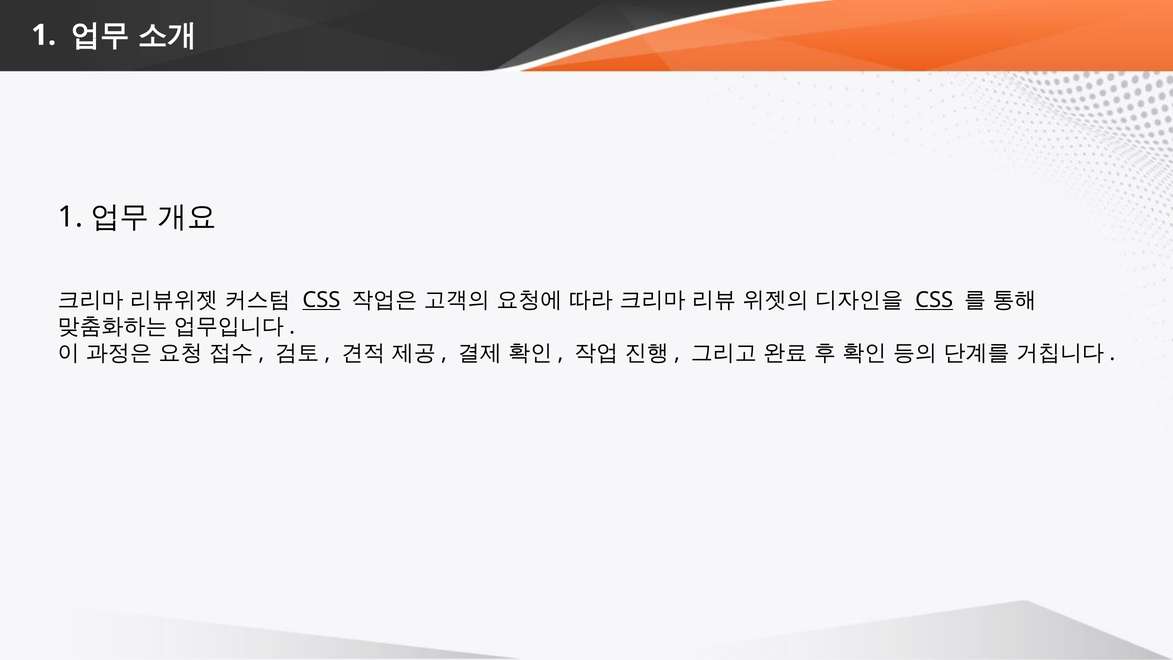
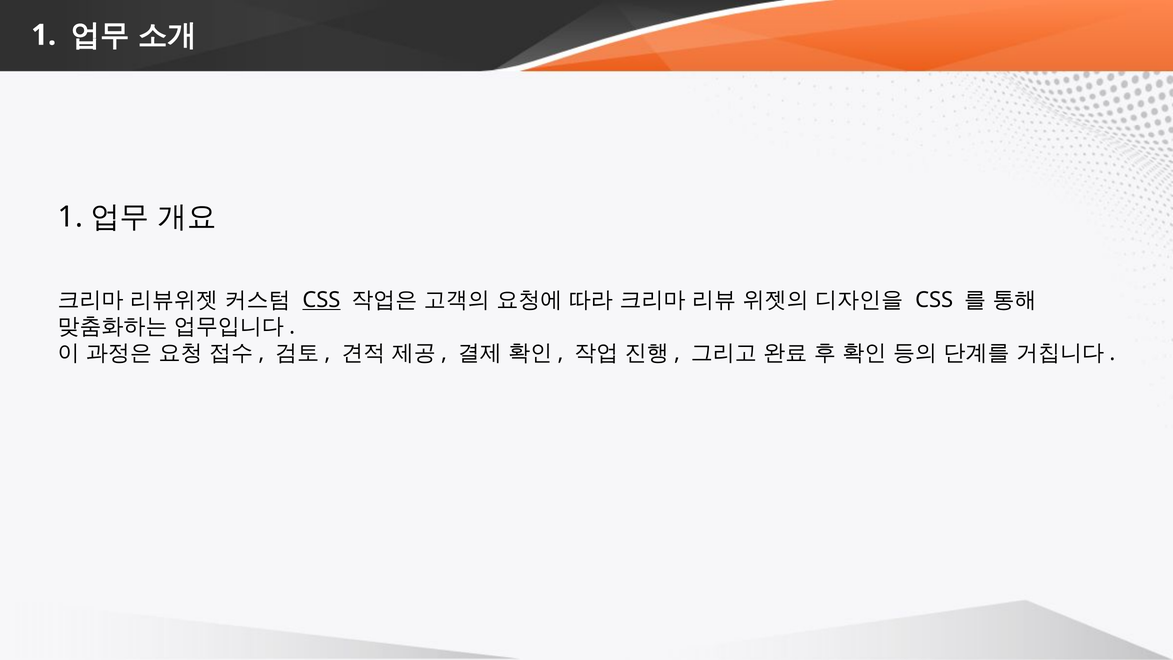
CSS underline: present -> none (934, 300)
